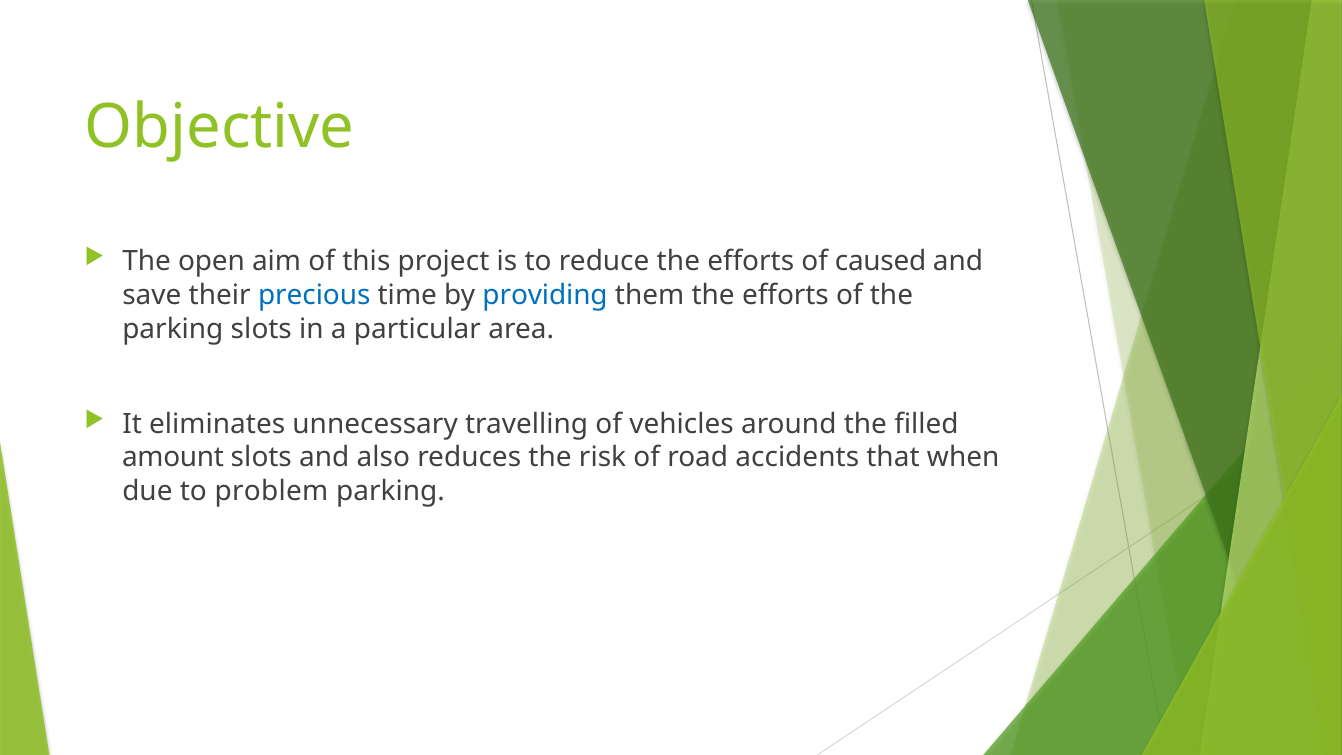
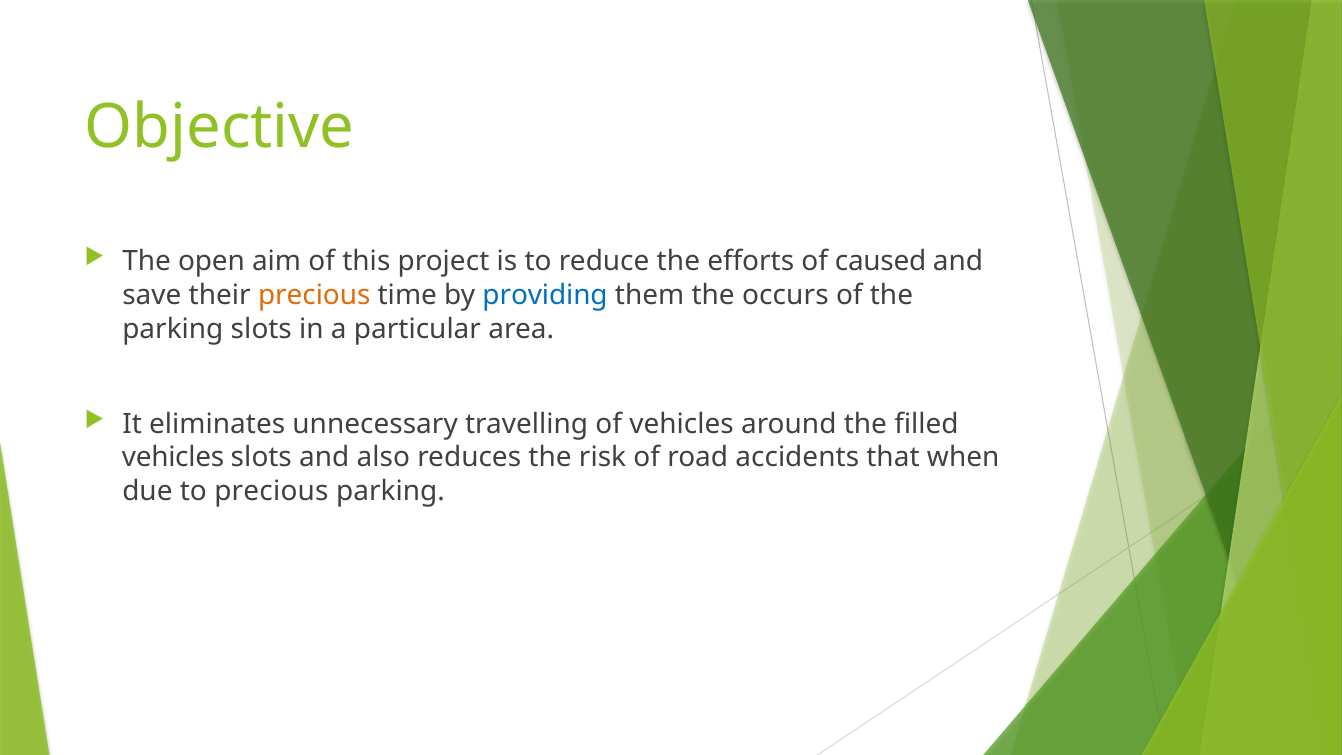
precious colour: blue -> orange (314, 295)
them the efforts: efforts -> occurs (785, 295)
amount: amount -> vehicles (173, 458)
to problem: problem -> precious (271, 491)
